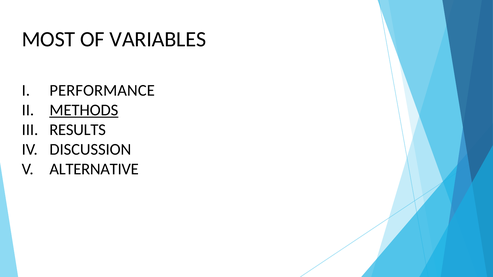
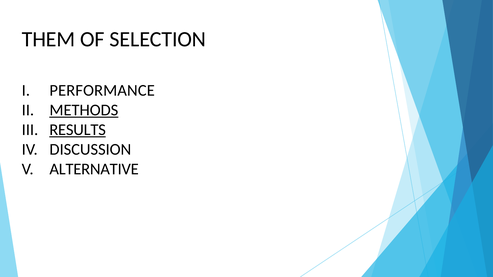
MOST: MOST -> THEM (49, 39)
VARIABLES: VARIABLES -> SELECTION (158, 39)
RESULTS underline: none -> present (78, 130)
